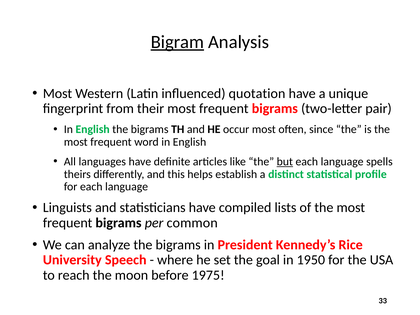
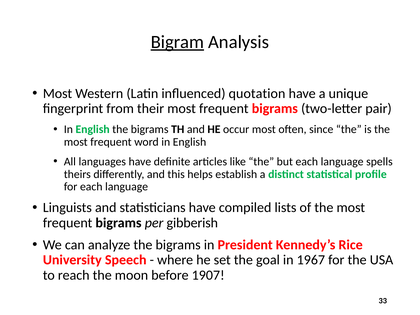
but underline: present -> none (285, 162)
common: common -> gibberish (192, 223)
1950: 1950 -> 1967 (311, 260)
1975: 1975 -> 1907 (208, 275)
